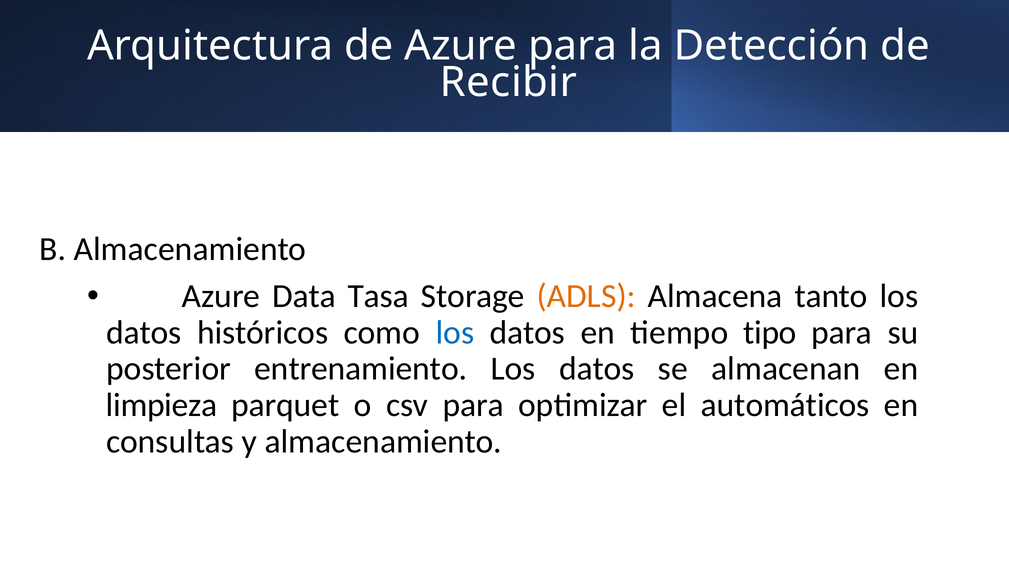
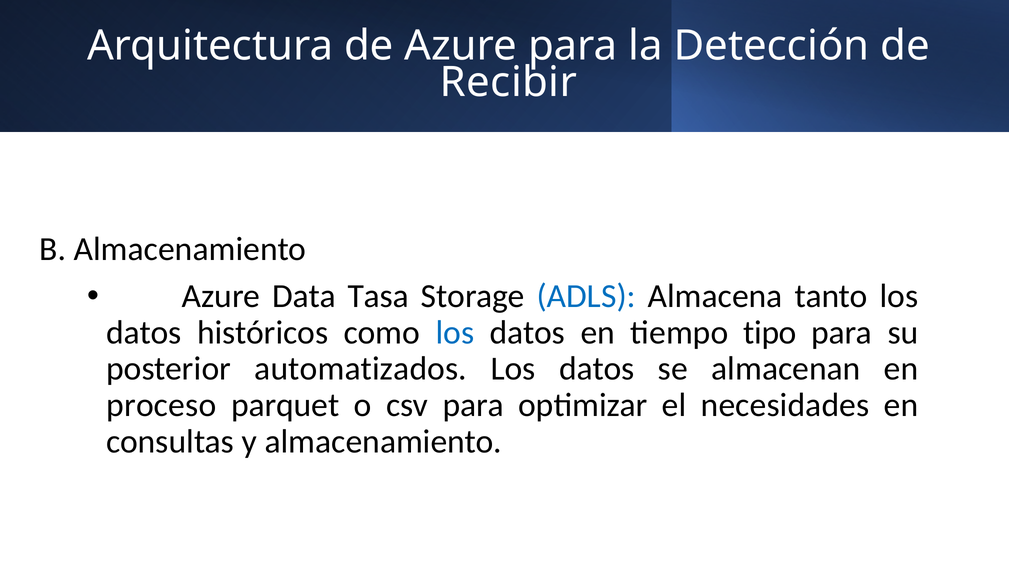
ADLS colour: orange -> blue (586, 296)
entrenamiento: entrenamiento -> automatizados (361, 369)
limpieza: limpieza -> proceso (161, 405)
automáticos: automáticos -> necesidades (785, 405)
